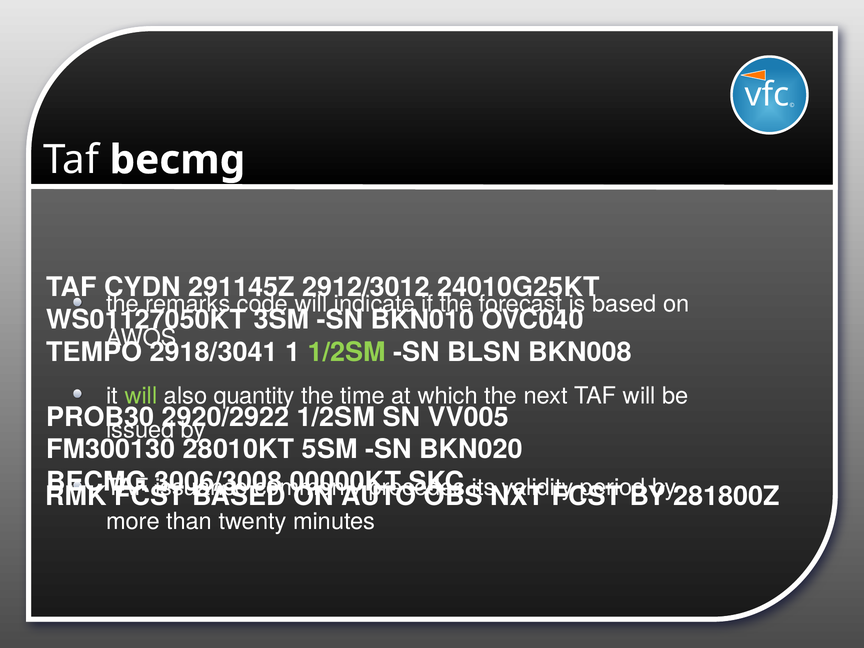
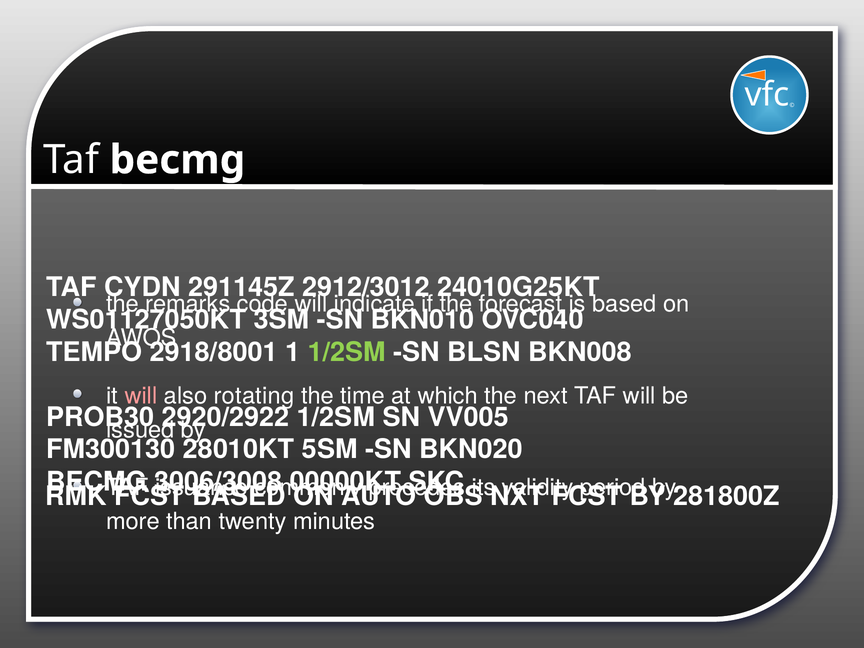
2918/3041: 2918/3041 -> 2918/8001 (214, 352)
will colour: light green -> pink (141, 396)
quantity: quantity -> rotating (254, 396)
